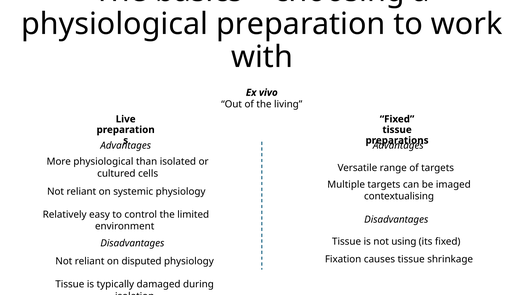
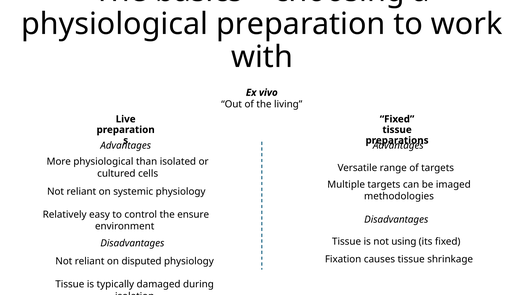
contextualising: contextualising -> methodologies (399, 196)
limited: limited -> ensure (193, 214)
